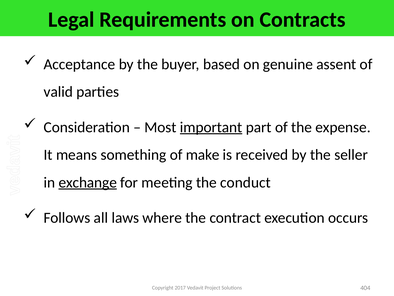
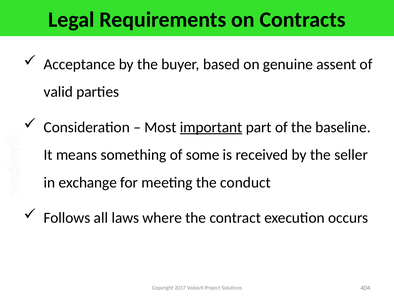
expense: expense -> baseline (343, 127)
make: make -> some (203, 155)
exchange underline: present -> none (88, 182)
